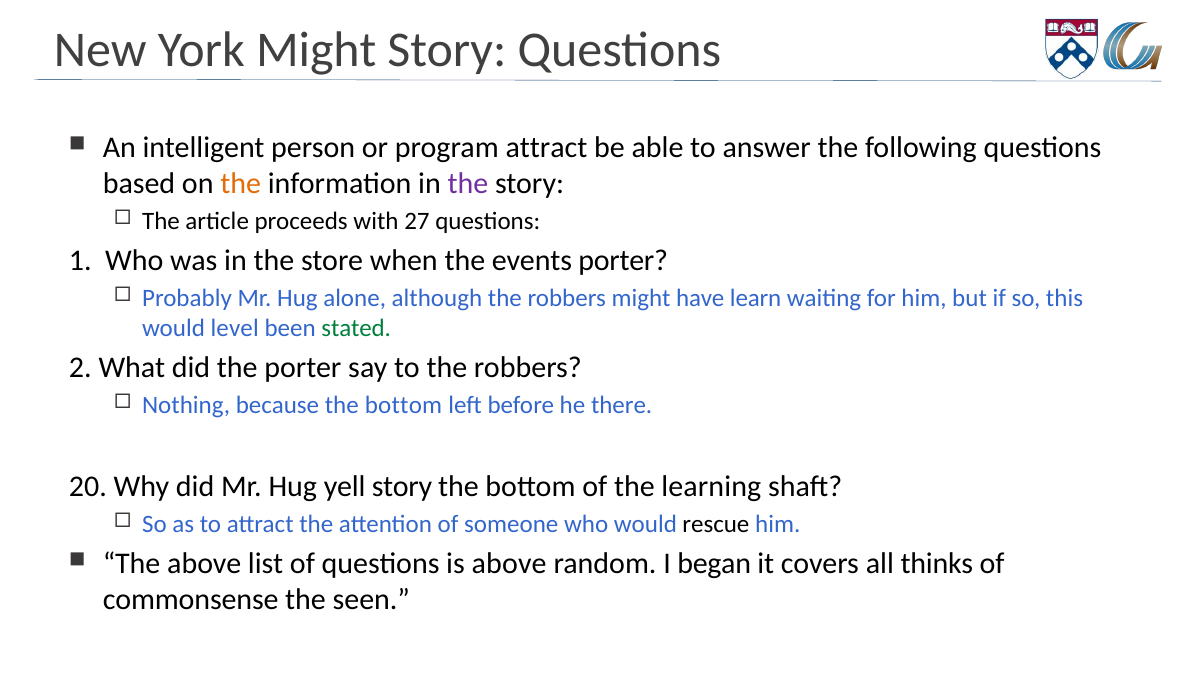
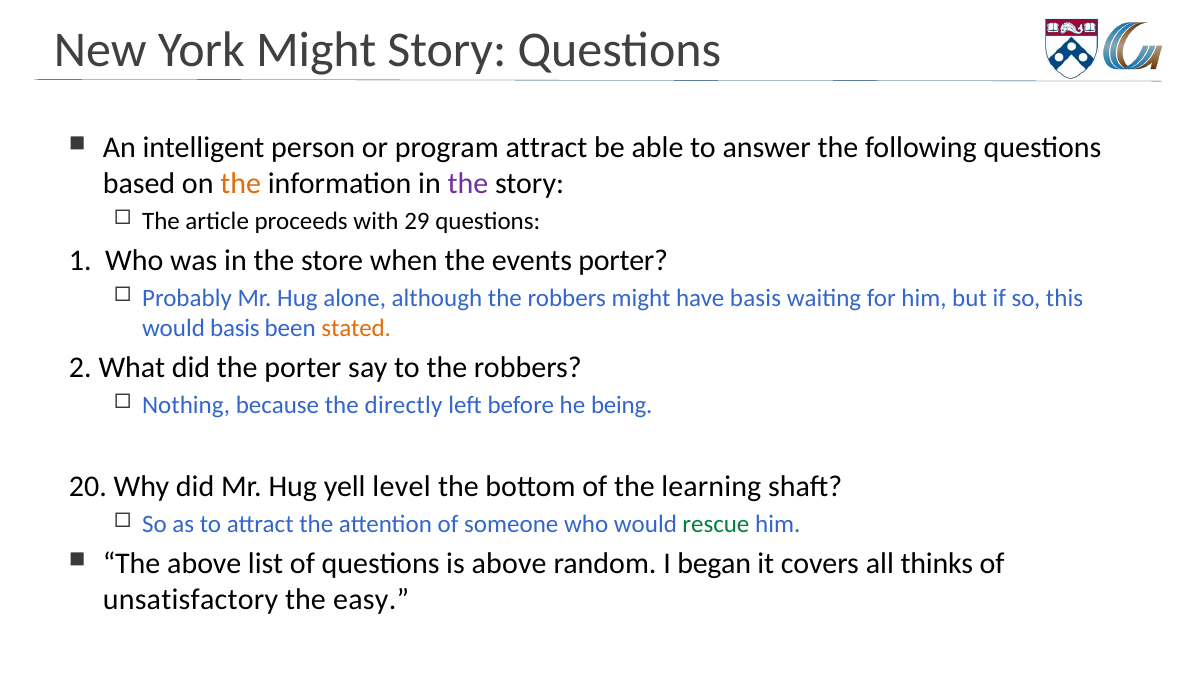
27: 27 -> 29 (417, 221)
have learn: learn -> basis (756, 298)
would level: level -> basis (235, 328)
stated colour: green -> orange (356, 328)
because the bottom: bottom -> directly (403, 405)
there: there -> being (622, 405)
yell story: story -> level (402, 487)
rescue colour: black -> green (716, 524)
commonsense: commonsense -> unsatisfactory (190, 600)
seen: seen -> easy (371, 600)
